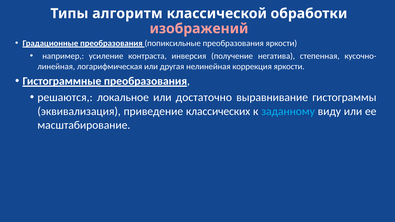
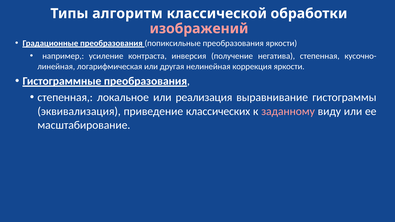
решаются: решаются -> степенная (65, 98)
достаточно: достаточно -> реализация (204, 98)
заданному colour: light blue -> pink (288, 111)
